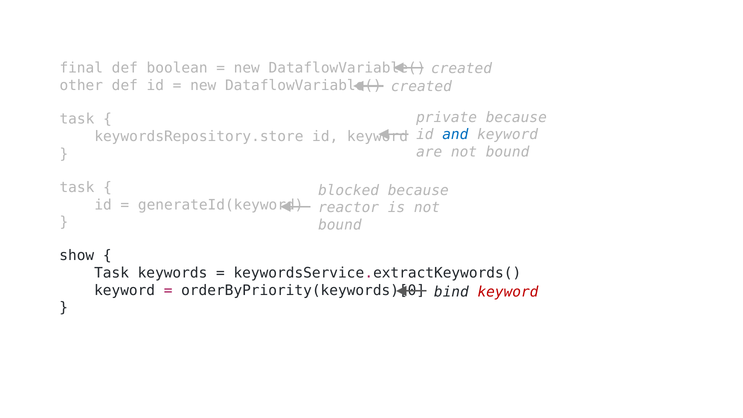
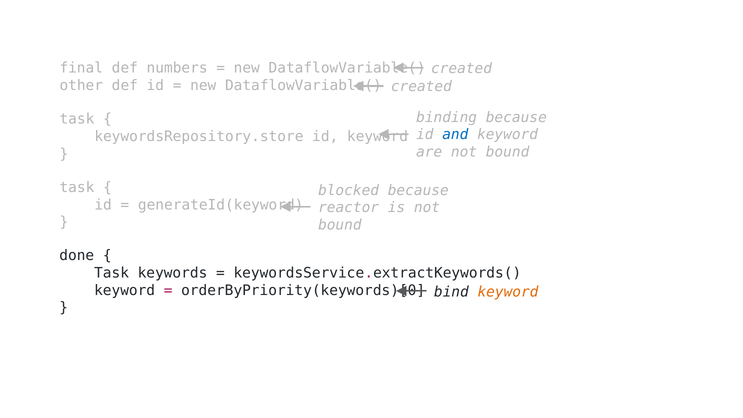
boolean: boolean -> numbers (177, 68)
private: private -> binding (447, 117)
show: show -> done (77, 256)
keyword colour: red -> orange (508, 292)
